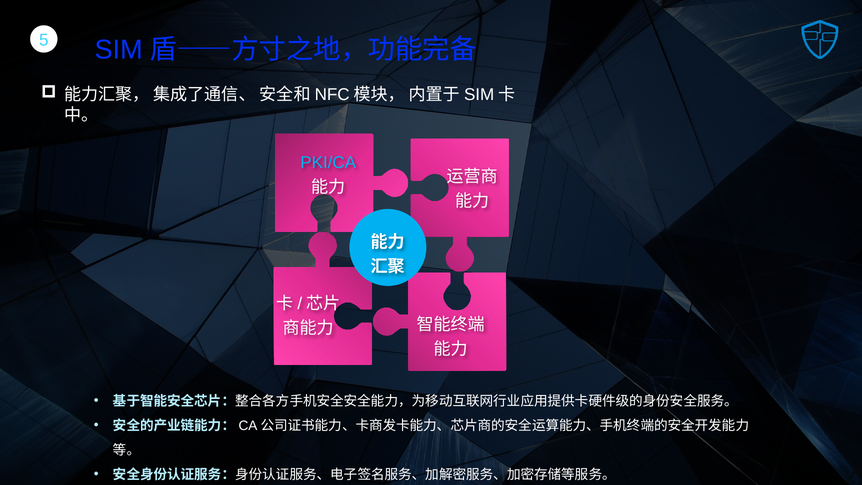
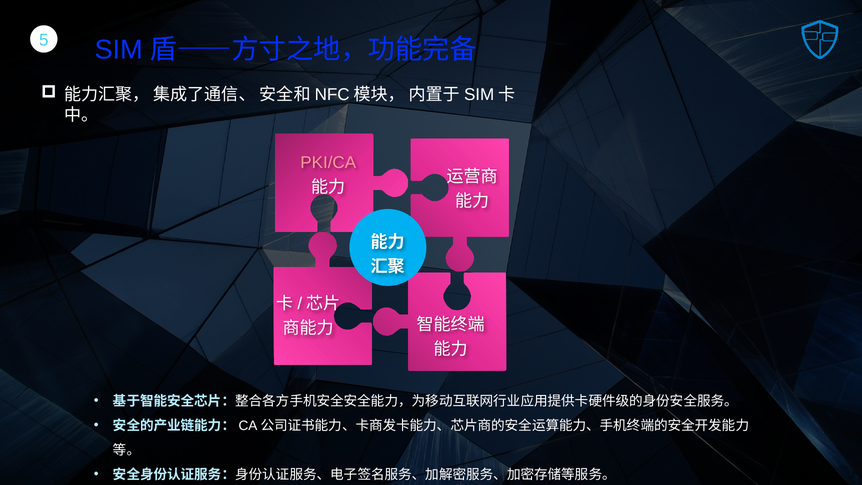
PKI/CA colour: light blue -> pink (328, 163)
